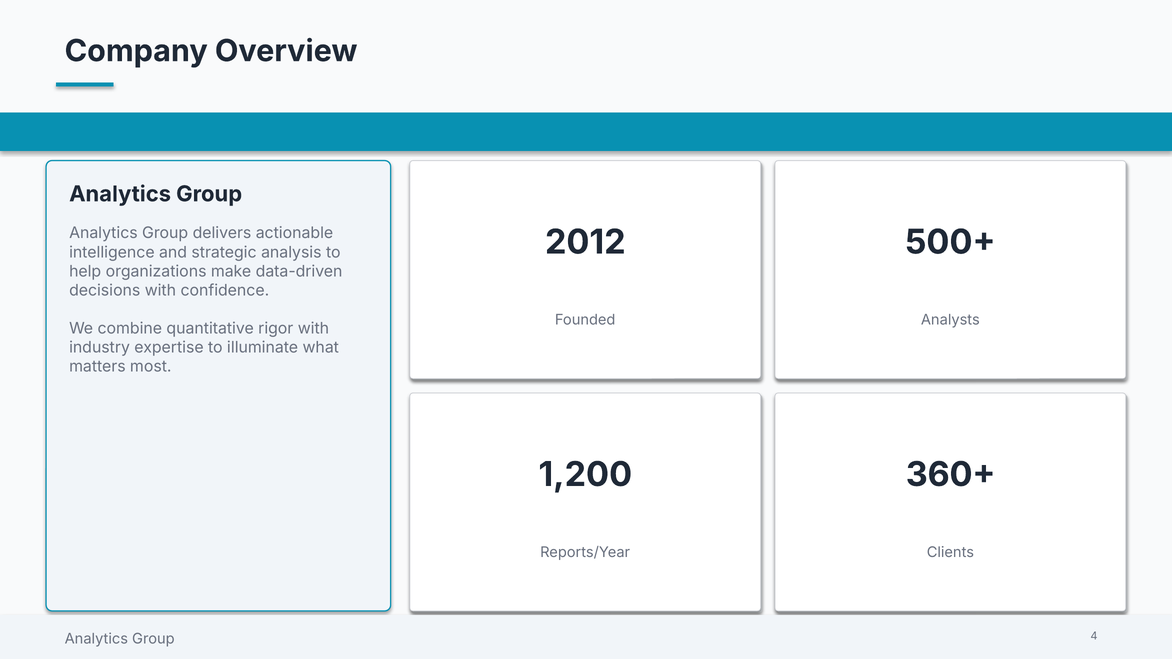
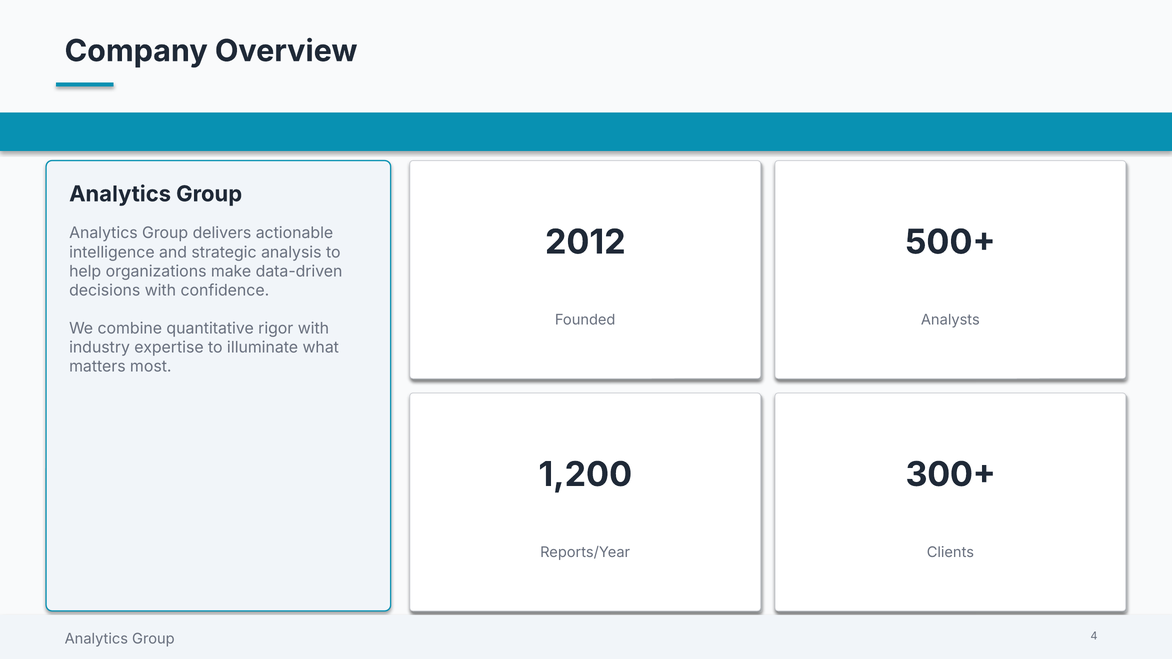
360+: 360+ -> 300+ (951, 475)
